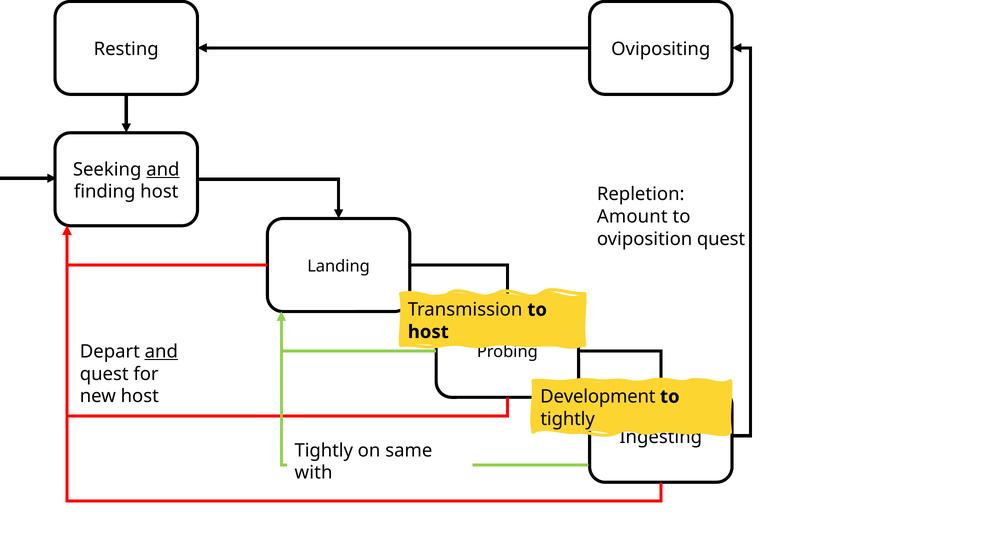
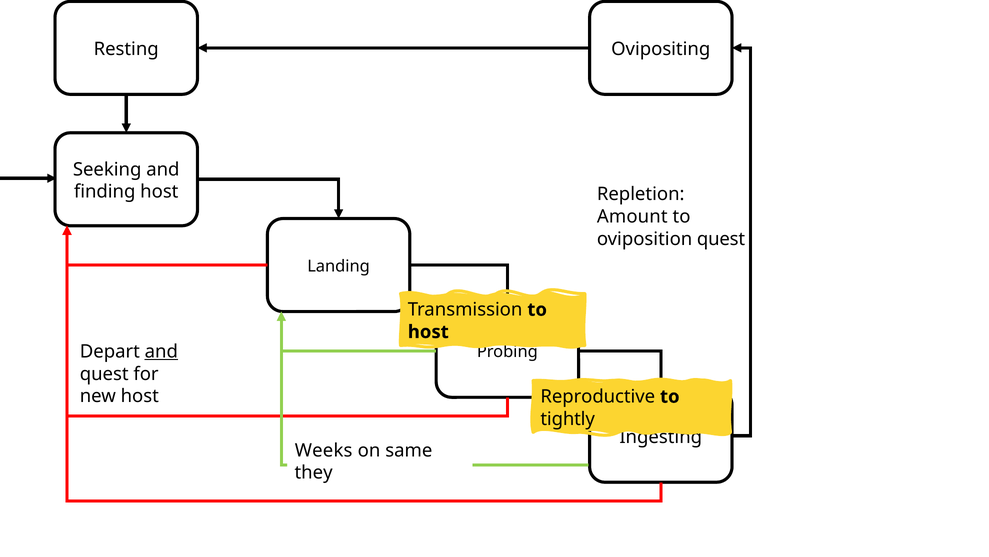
and underline: present -> none (163, 169)
Development: Development -> Reproductive (598, 396)
Tightly: Tightly -> Weeks (324, 450)
with: with -> they (314, 472)
